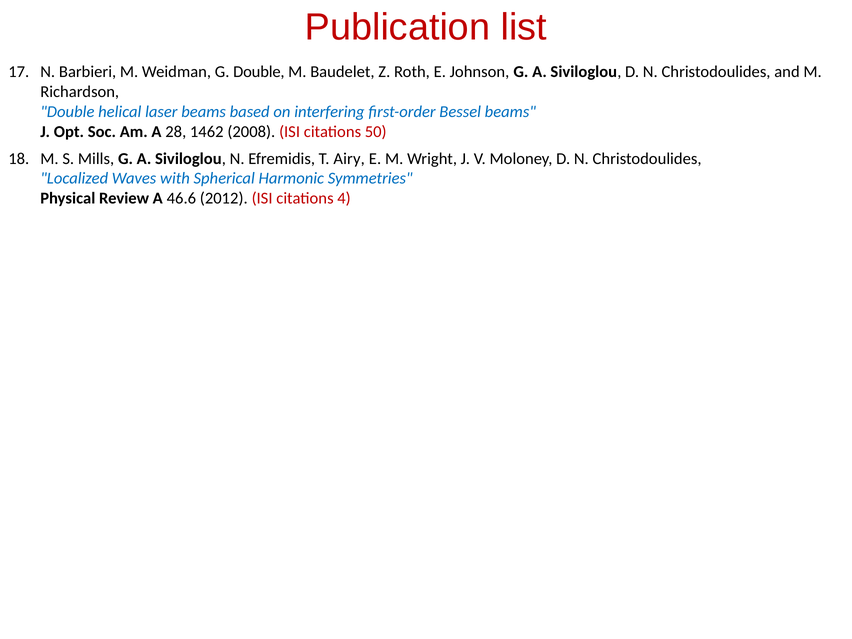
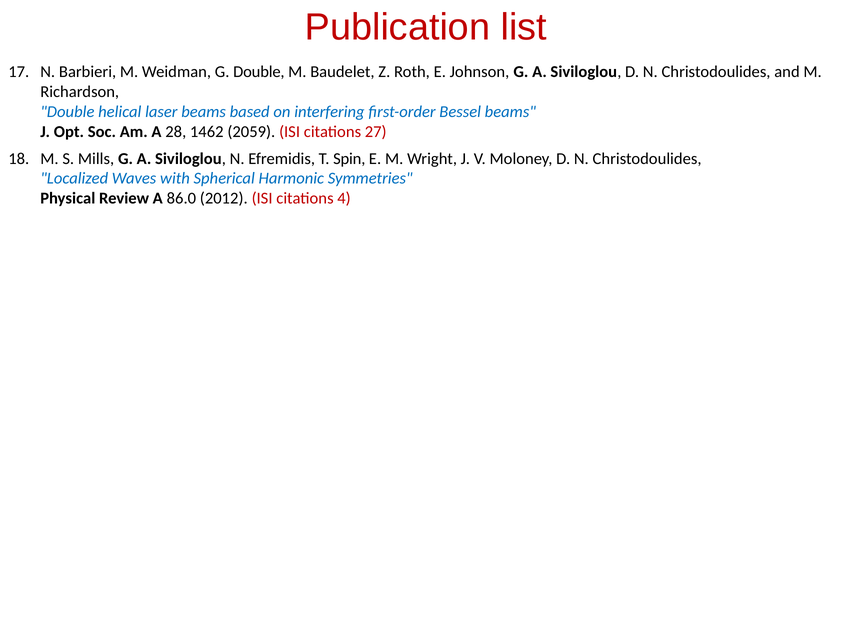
2008: 2008 -> 2059 (251, 132)
50: 50 -> 27 (376, 132)
Airy: Airy -> Spin (349, 159)
46.6: 46.6 -> 86.0 (181, 198)
